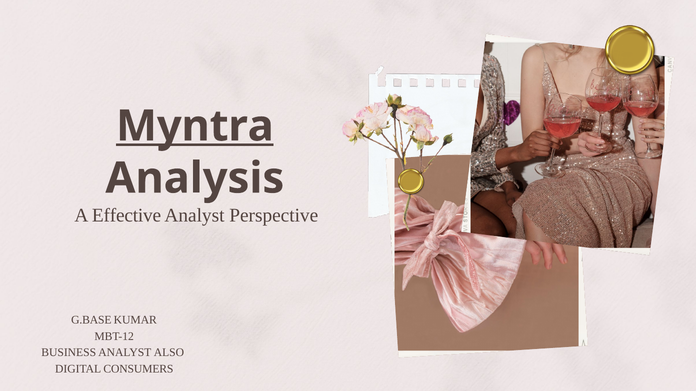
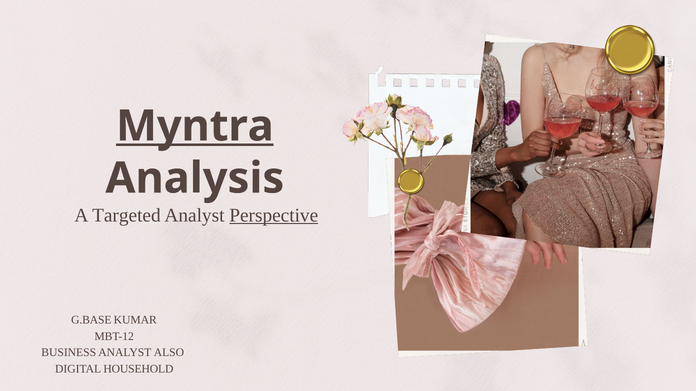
Effective: Effective -> Targeted (126, 216)
Perspective underline: none -> present (274, 216)
CONSUMERS: CONSUMERS -> HOUSEHOLD (138, 369)
